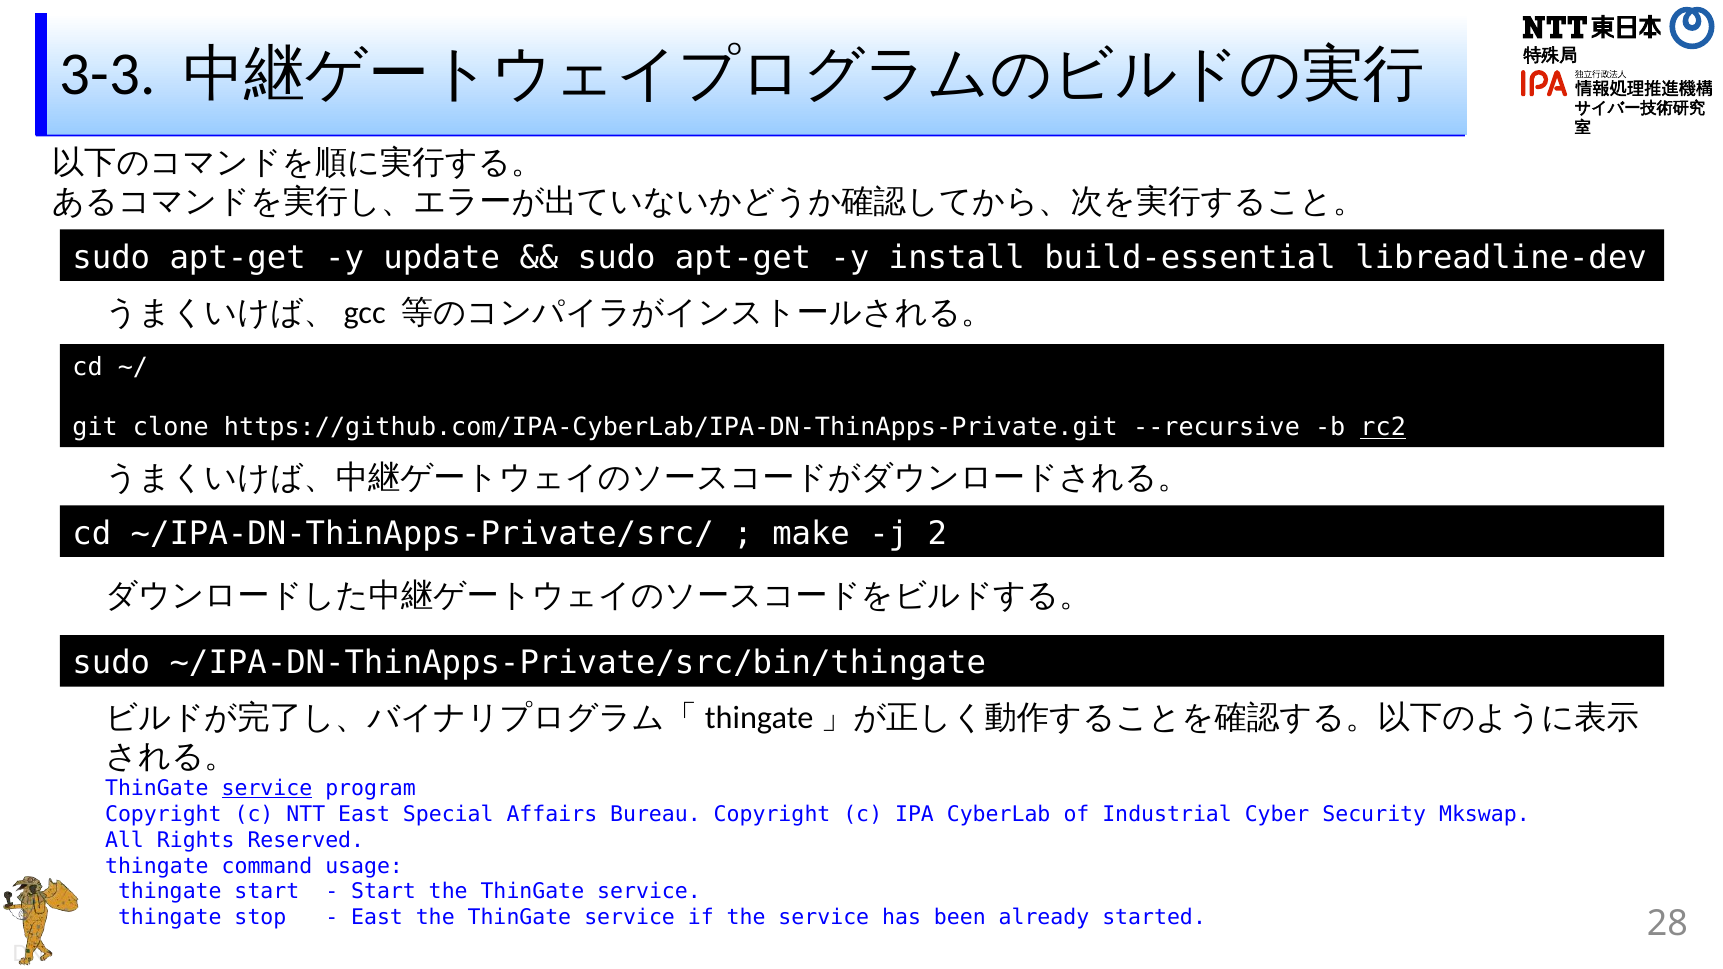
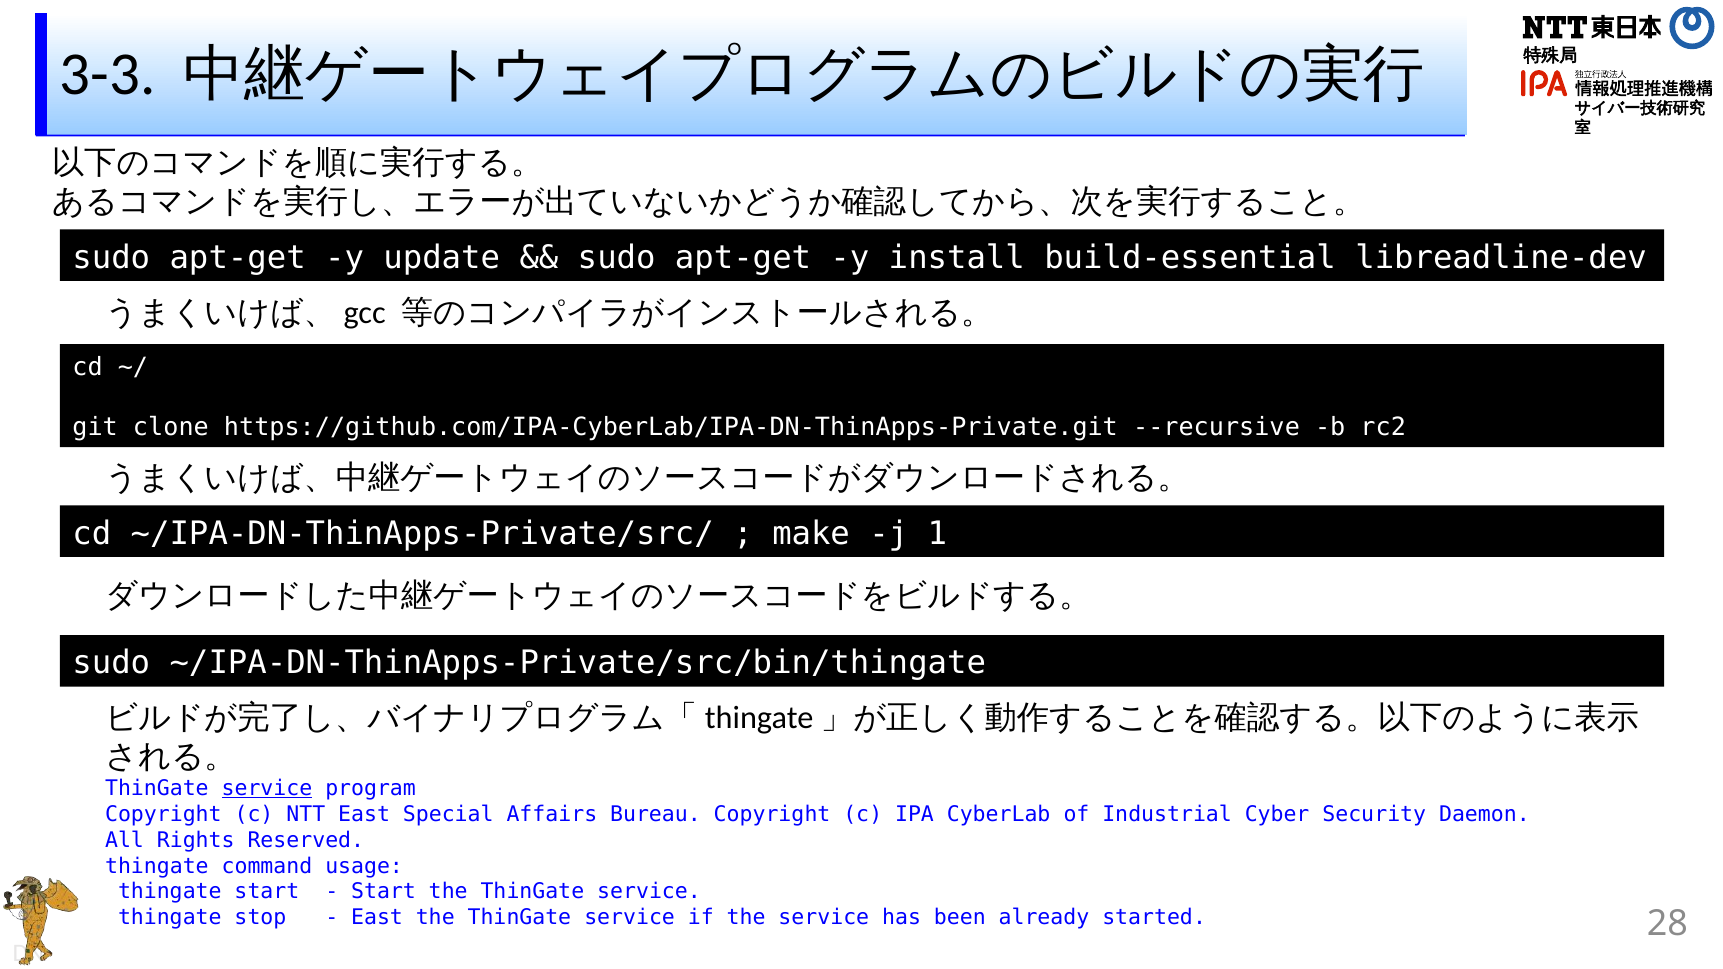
rc2 underline: present -> none (1383, 428)
2: 2 -> 1 (937, 533)
Mkswap: Mkswap -> Daemon (1484, 814)
